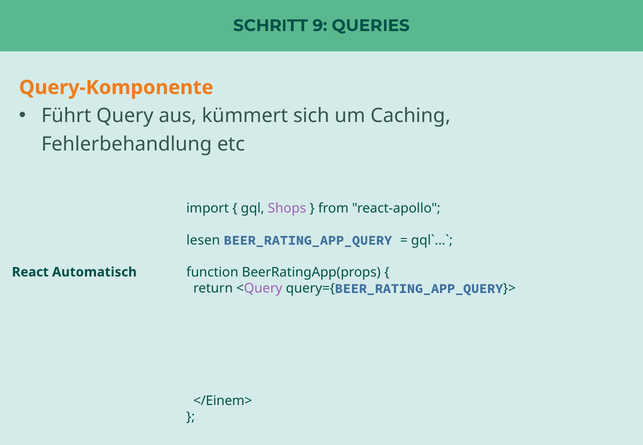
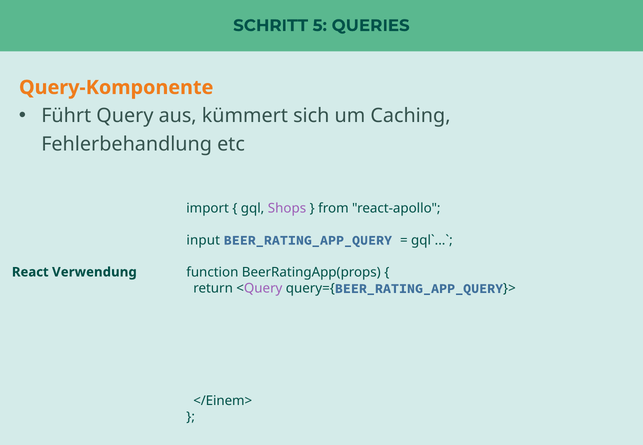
9: 9 -> 5 (320, 26)
lesen: lesen -> input (203, 240)
Automatisch: Automatisch -> Verwendung (94, 272)
